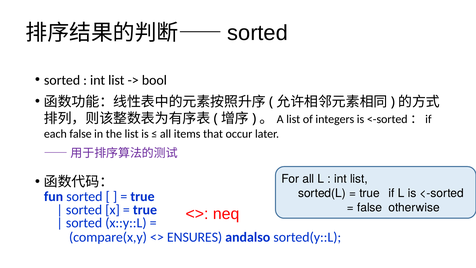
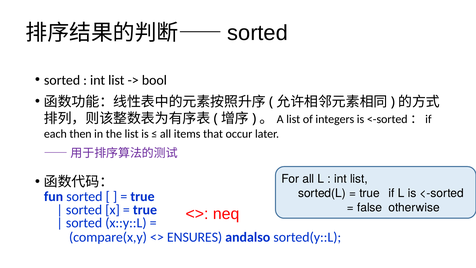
each false: false -> then (81, 134)
